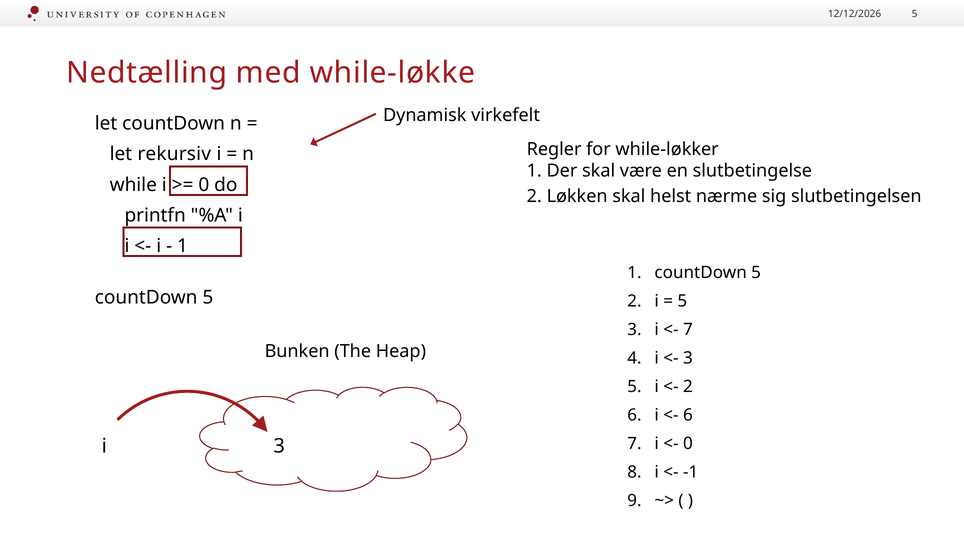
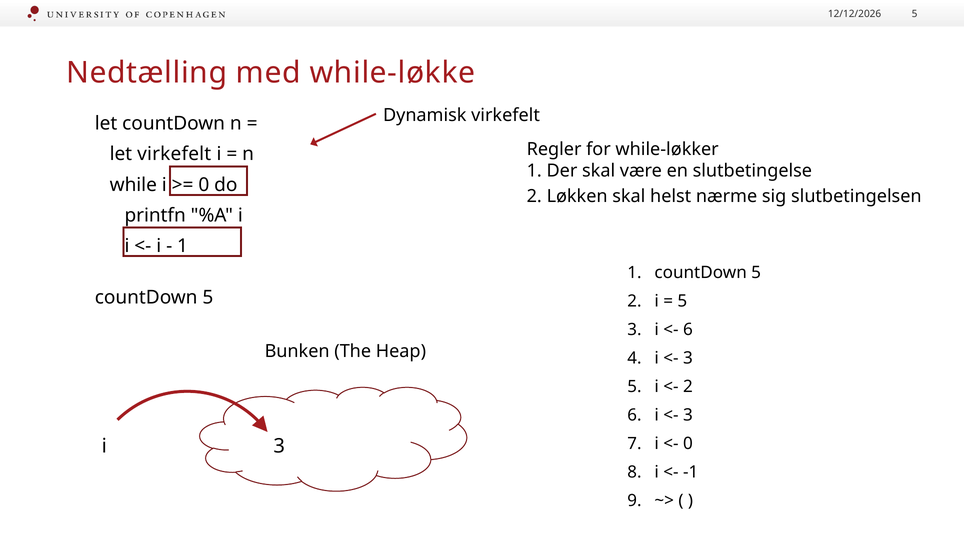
let rekursiv: rekursiv -> virkefelt (174, 154)
7: 7 -> 6 (688, 330)
6: 6 -> 3 (688, 415)
